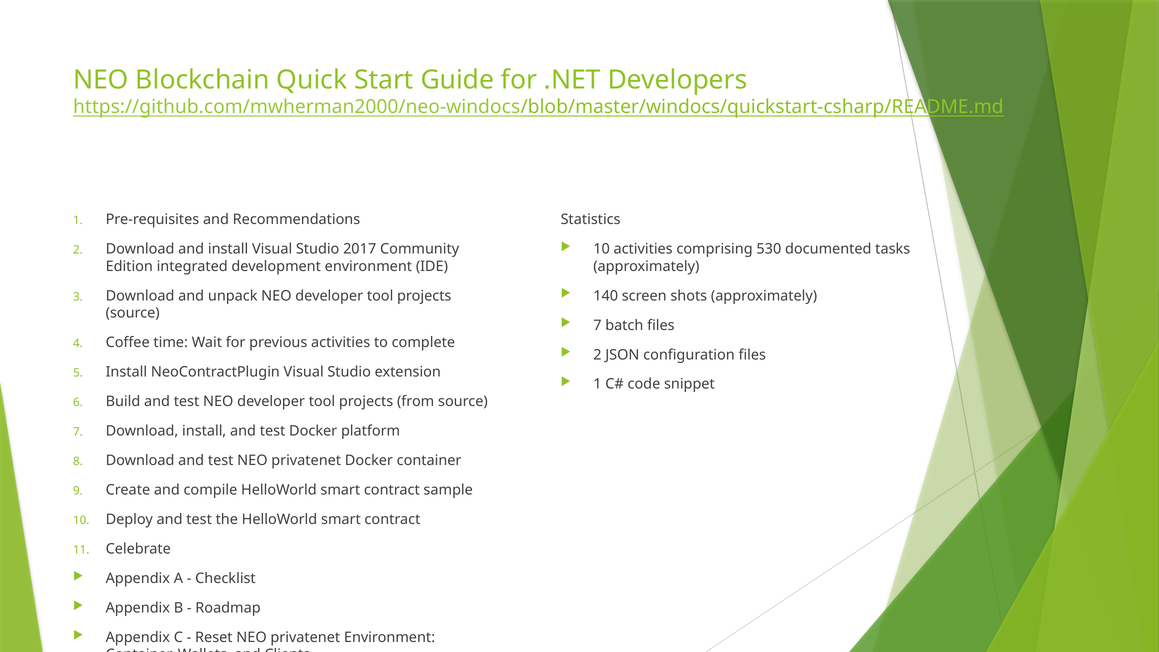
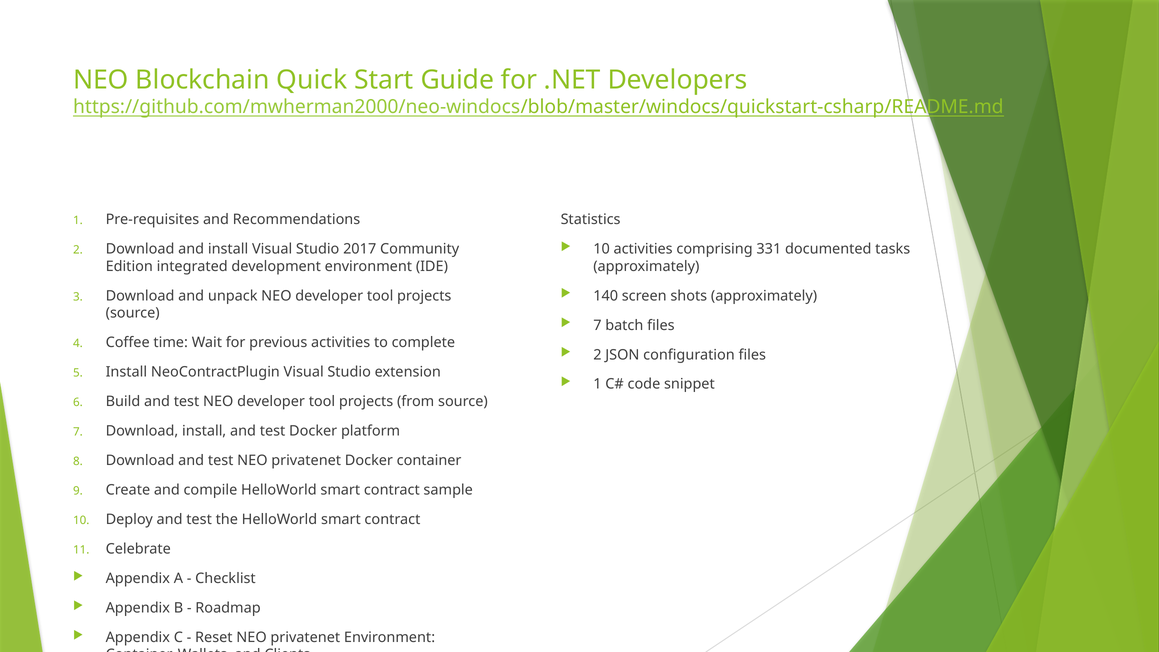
530: 530 -> 331 (769, 249)
